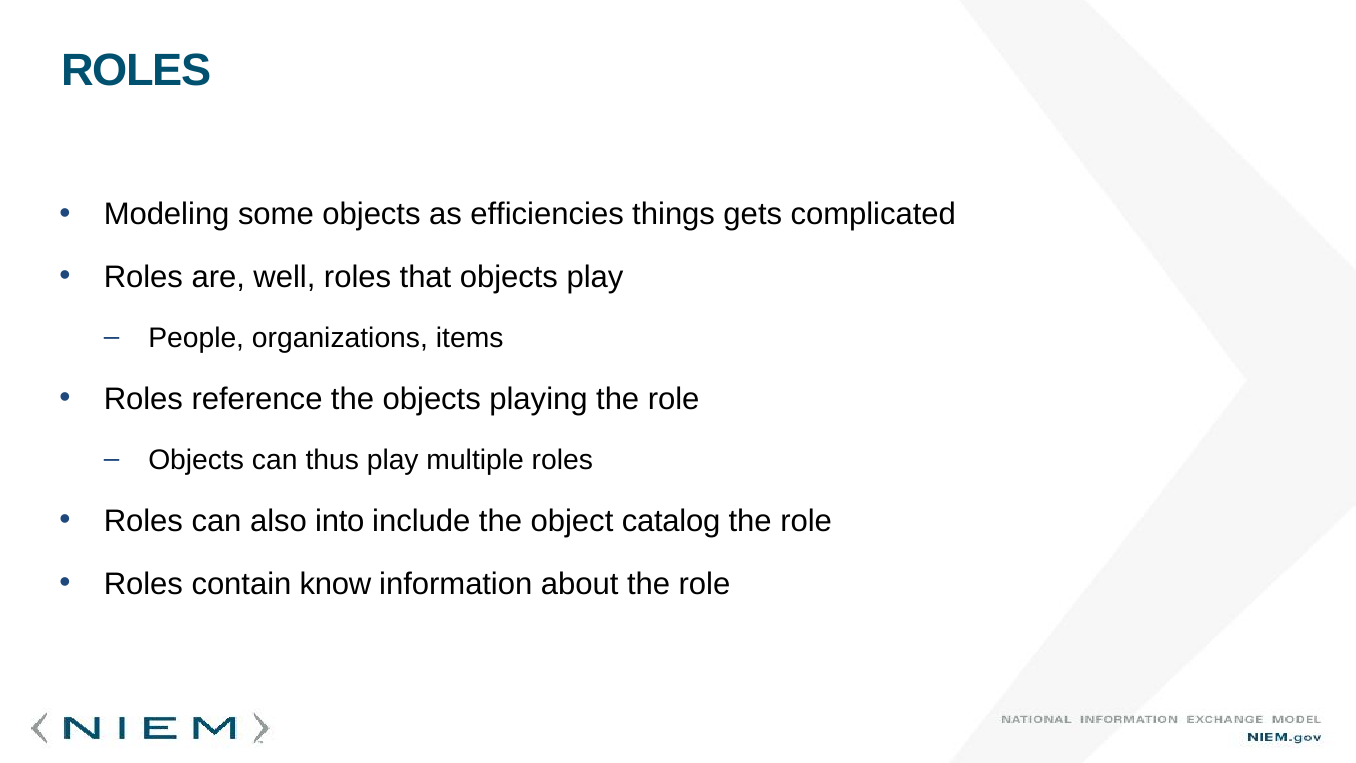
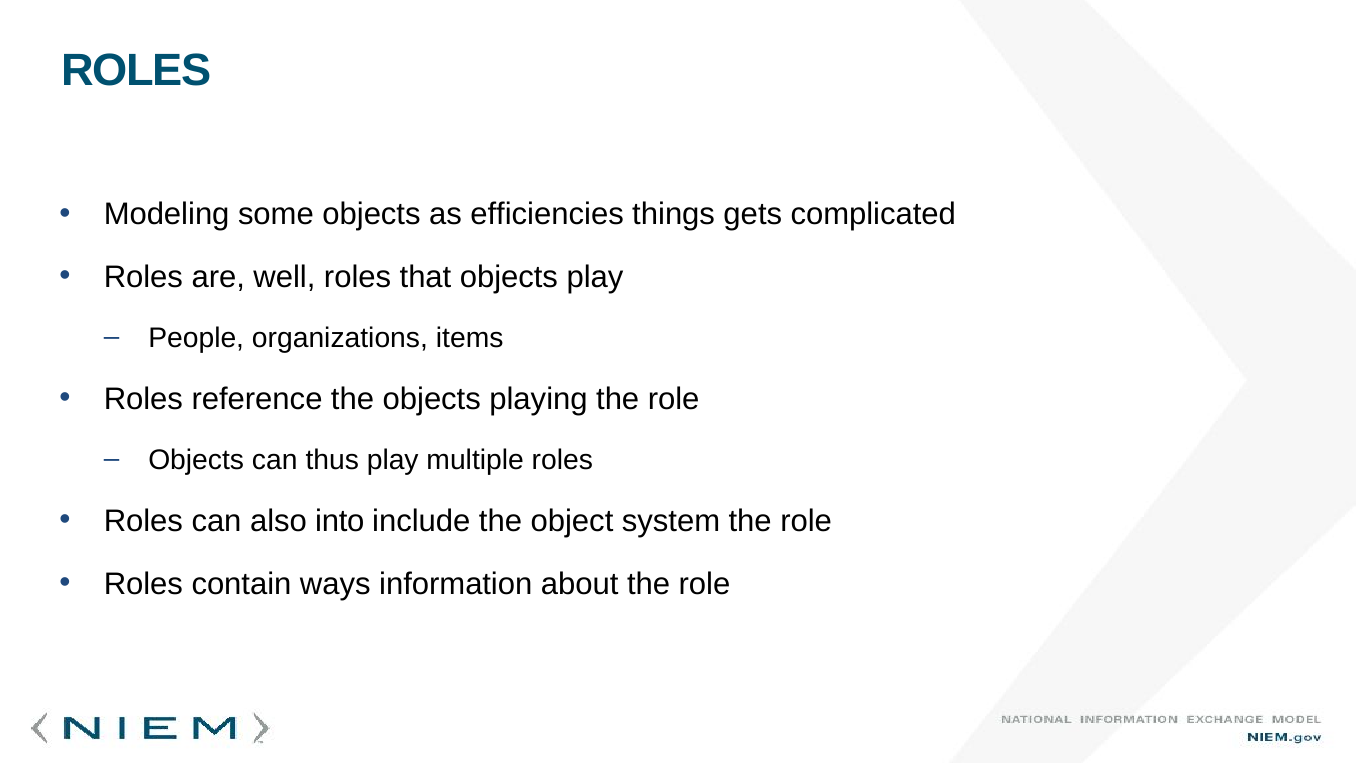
catalog: catalog -> system (671, 521)
know: know -> ways (335, 584)
